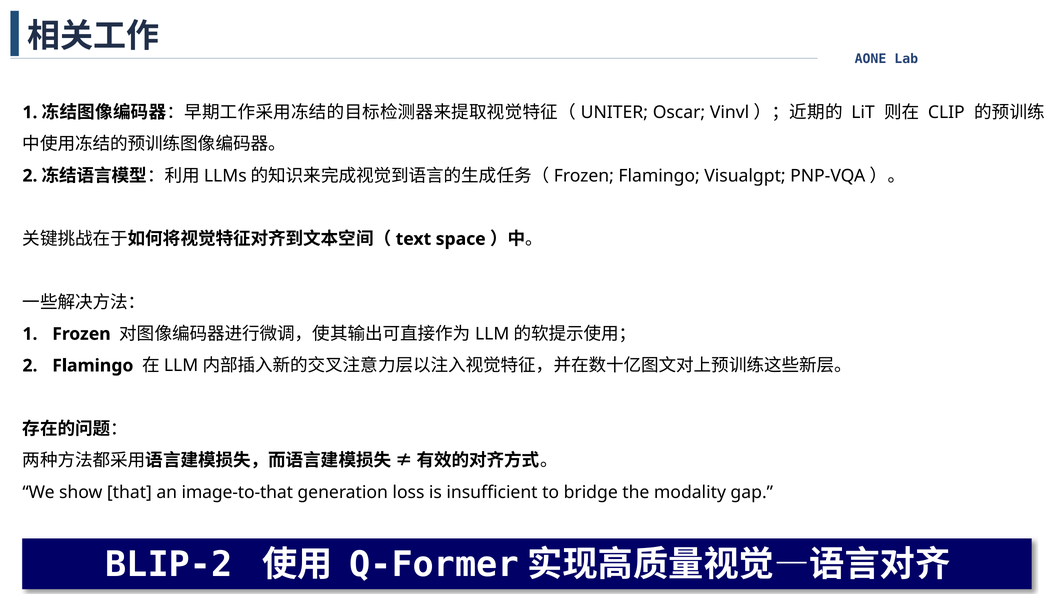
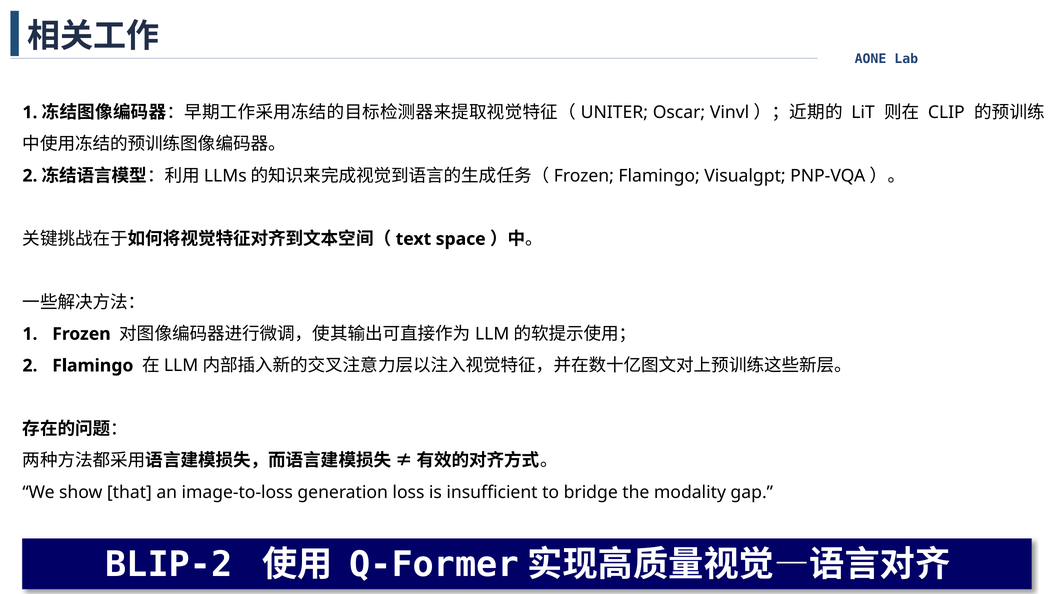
image-to-that: image-to-that -> image-to-loss (237, 493)
